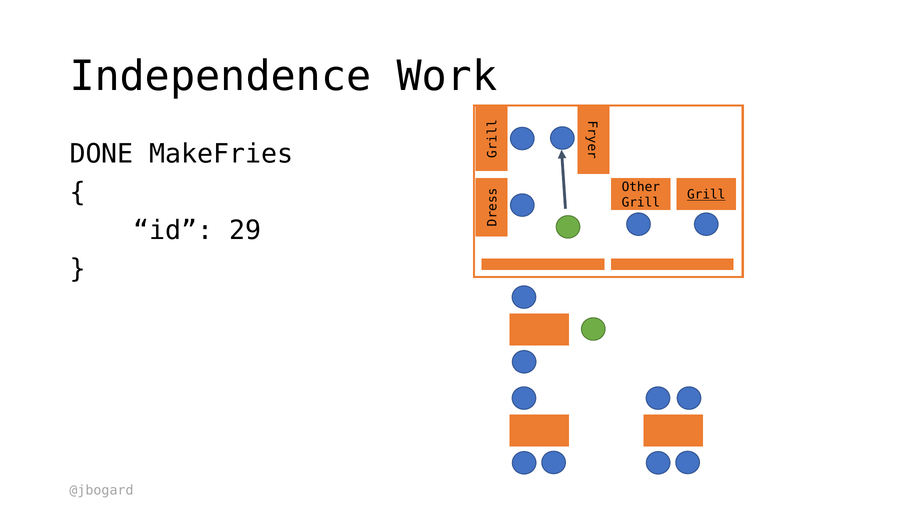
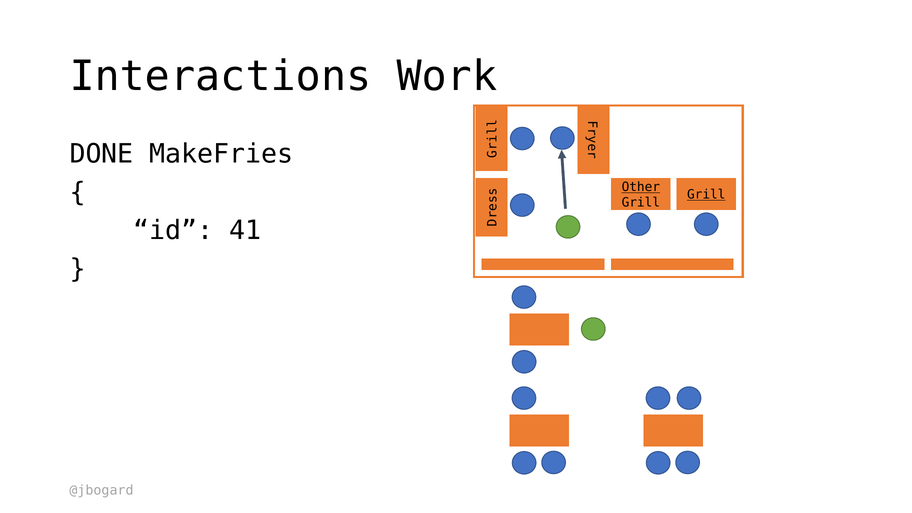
Independence: Independence -> Interactions (220, 77)
Other underline: none -> present (641, 187)
29: 29 -> 41 (245, 231)
